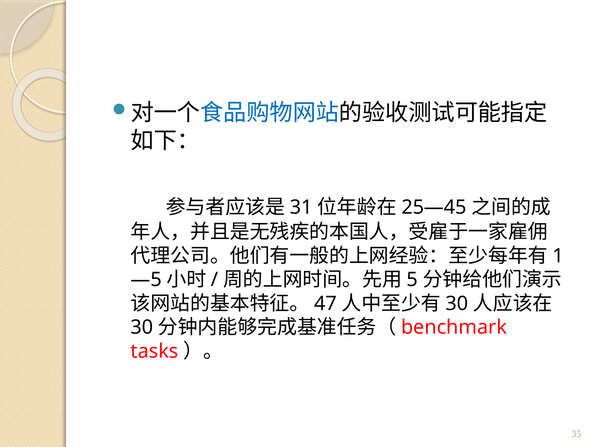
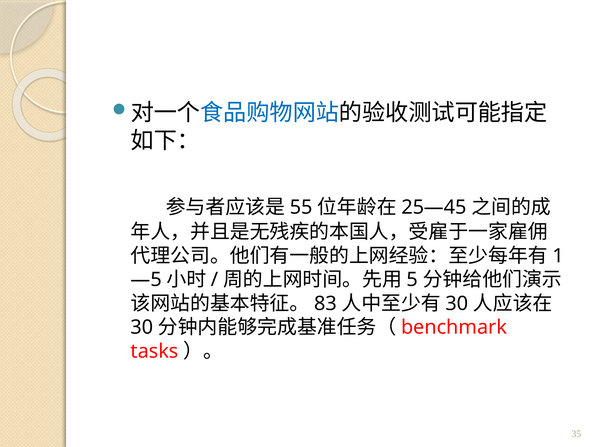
31: 31 -> 55 (301, 207)
47: 47 -> 83 (325, 303)
